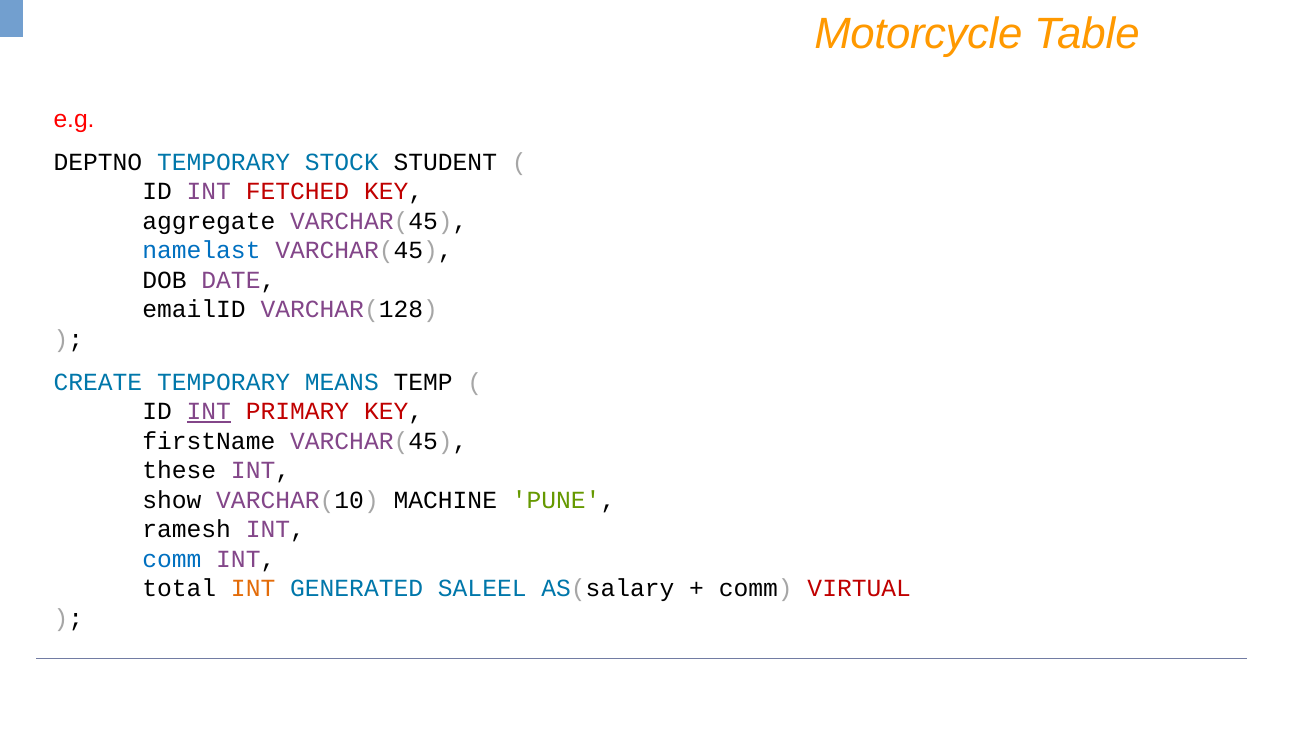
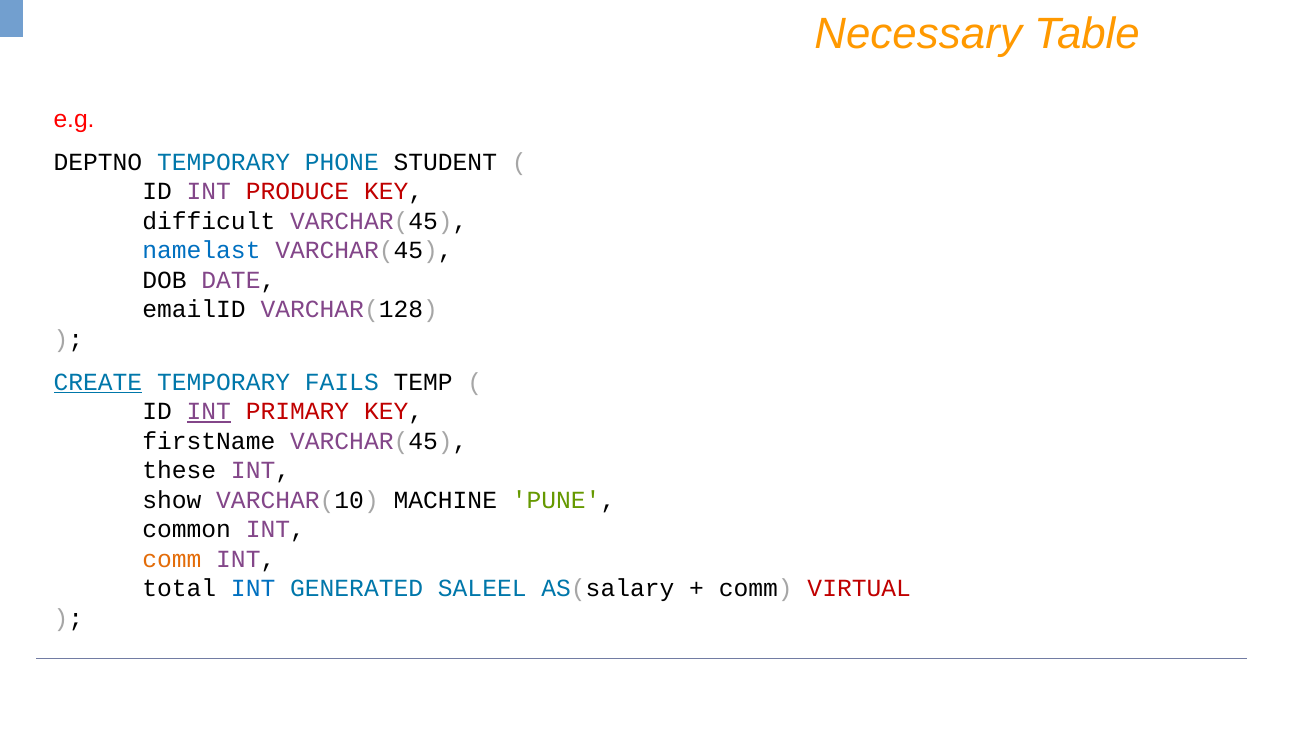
Motorcycle: Motorcycle -> Necessary (918, 34)
STOCK: STOCK -> PHONE (342, 162)
FETCHED: FETCHED -> PRODUCE (297, 191)
aggregate: aggregate -> difficult (209, 221)
CREATE underline: none -> present (98, 382)
MEANS: MEANS -> FAILS (342, 382)
ramesh: ramesh -> common (187, 530)
comm colour: blue -> orange (172, 559)
INT colour: orange -> blue (253, 589)
